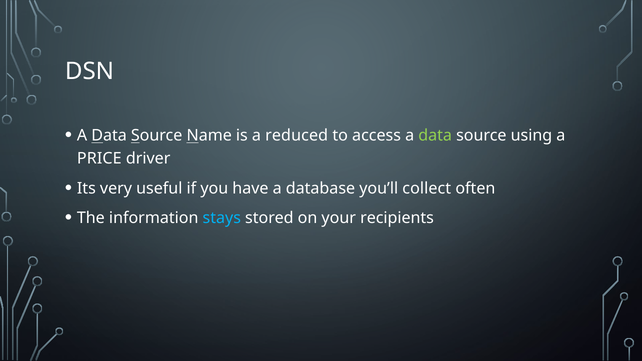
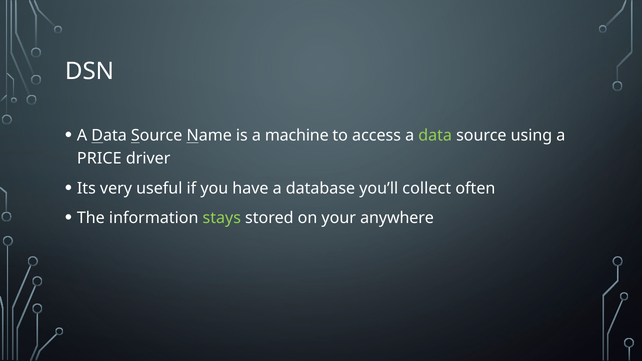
reduced: reduced -> machine (297, 135)
stays colour: light blue -> light green (222, 218)
recipients: recipients -> anywhere (397, 218)
